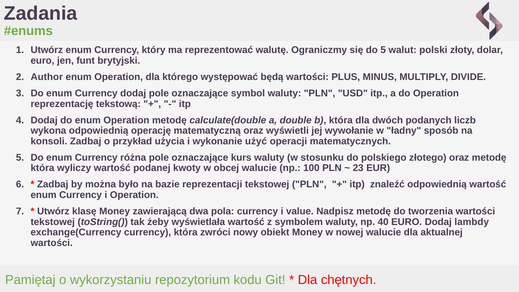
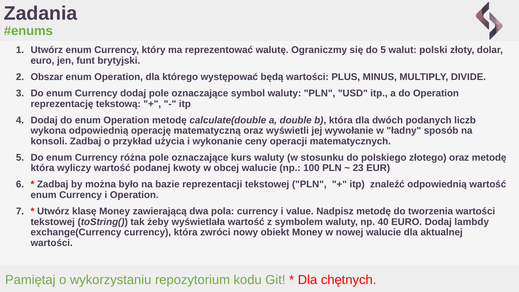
Author: Author -> Obszar (47, 77)
użyć: użyć -> ceny (256, 141)
